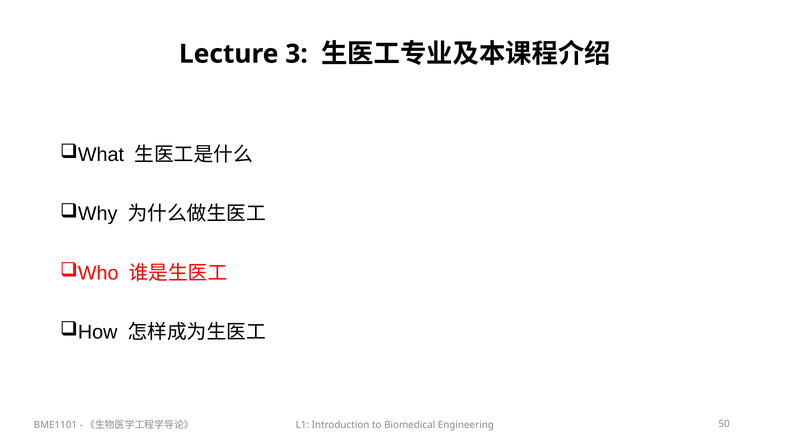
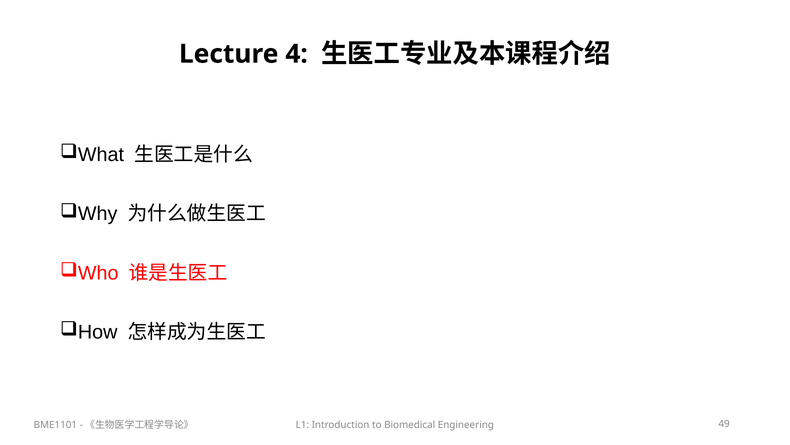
3: 3 -> 4 (297, 54)
50: 50 -> 49 (724, 424)
